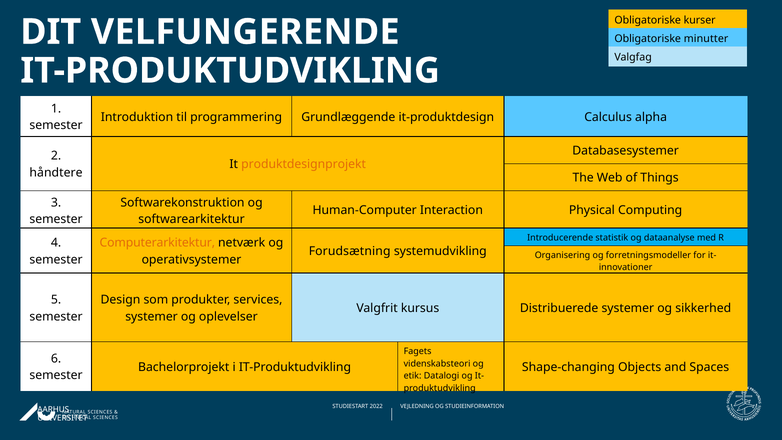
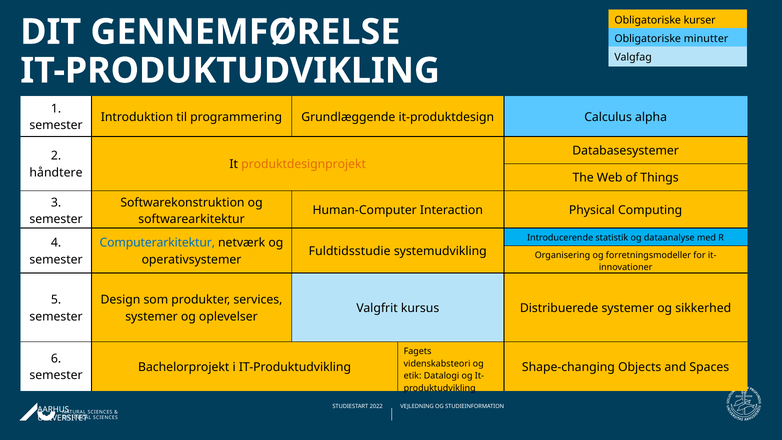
VELFUNGERENDE: VELFUNGERENDE -> GENNEMFØRELSE (245, 32)
Computerarkitektur colour: orange -> blue (157, 243)
Forudsætning: Forudsætning -> Fuldtidsstudie (350, 251)
